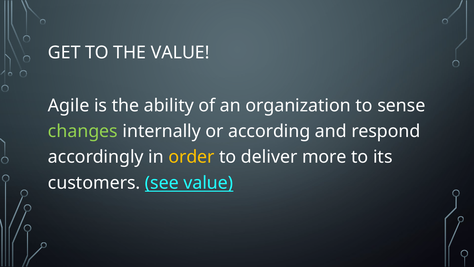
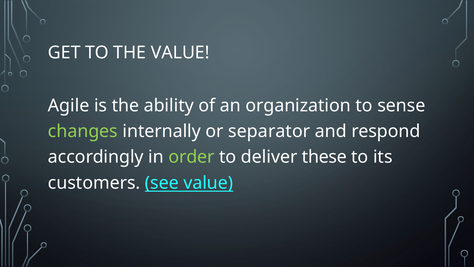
according: according -> separator (269, 131)
order colour: yellow -> light green (192, 157)
more: more -> these (324, 157)
